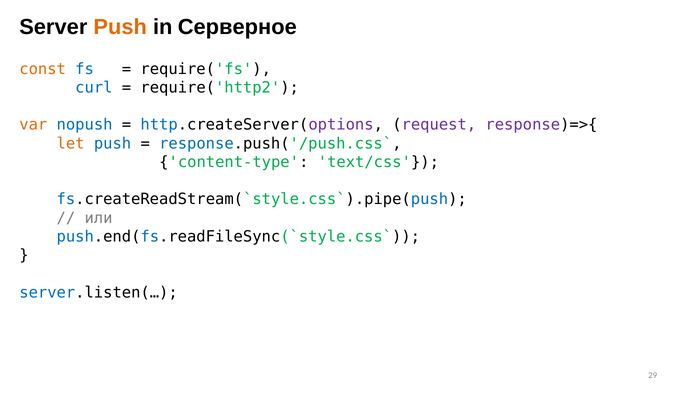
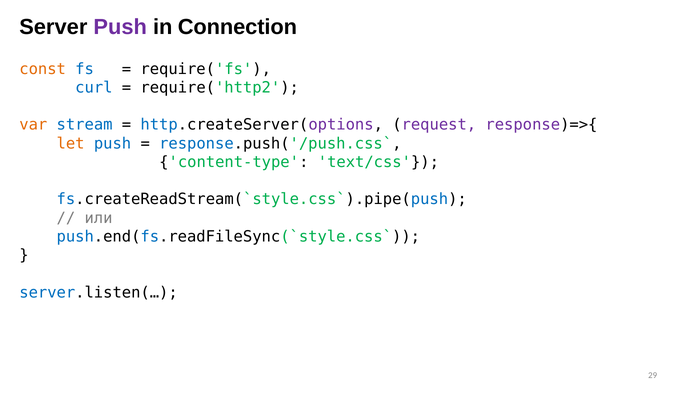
Push colour: orange -> purple (120, 27)
Серверное: Серверное -> Connection (237, 27)
nopush: nopush -> stream (85, 125)
